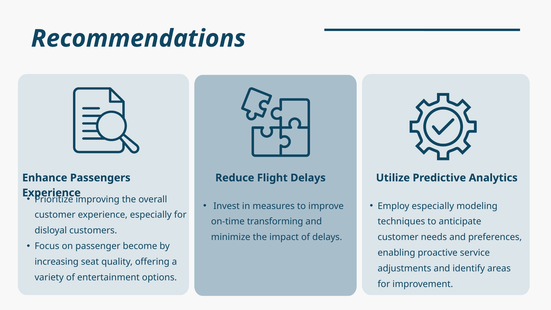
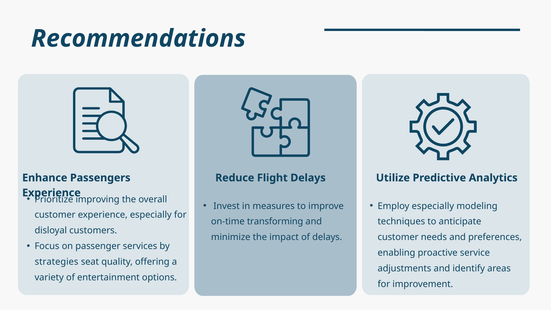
become: become -> services (140, 246)
increasing: increasing -> strategies (57, 262)
